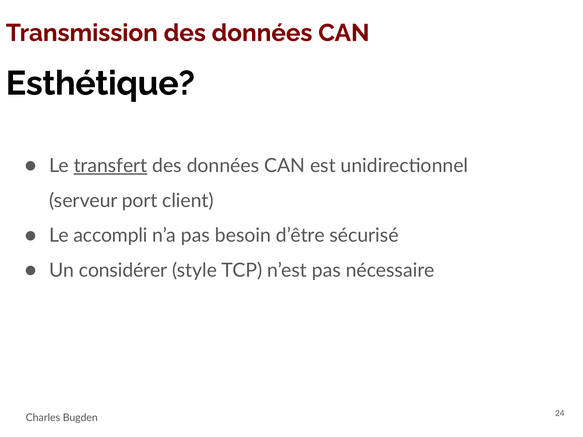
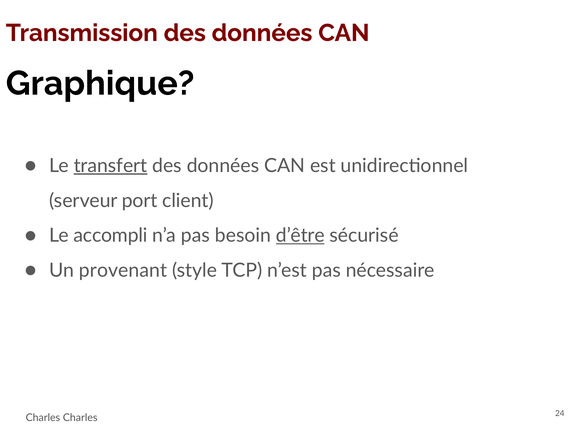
Esthétique: Esthétique -> Graphique (100, 83)
d’être underline: none -> present (300, 236)
considérer: considérer -> provenant (123, 271)
Charles Bugden: Bugden -> Charles (80, 418)
